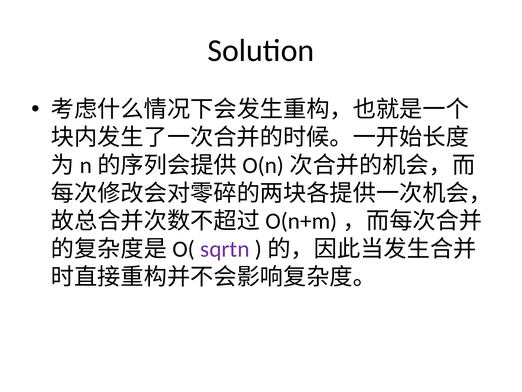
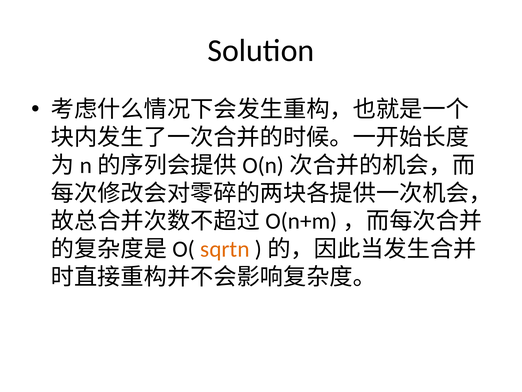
sqrtn colour: purple -> orange (225, 249)
